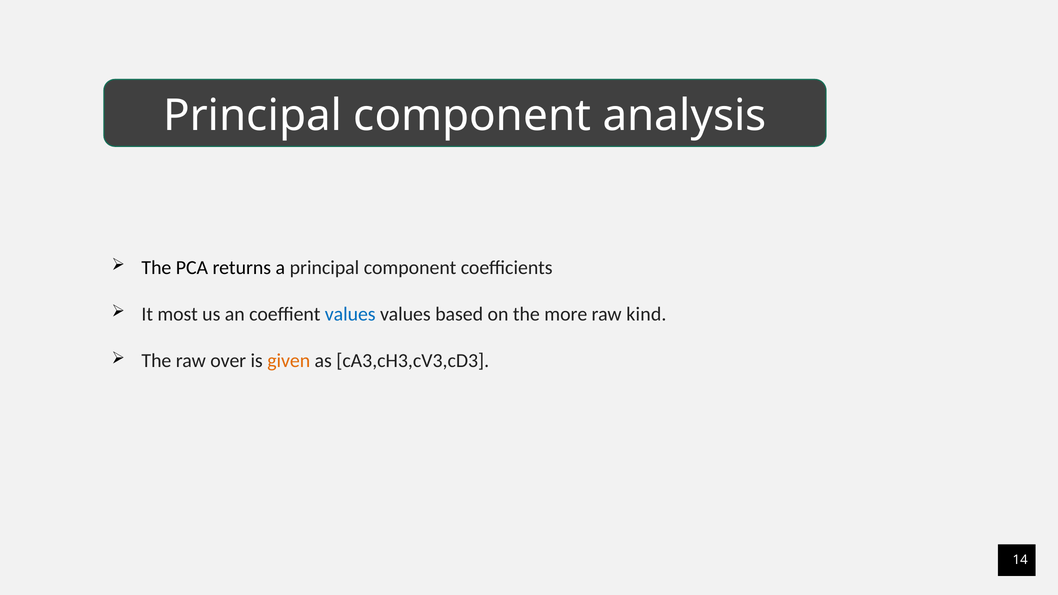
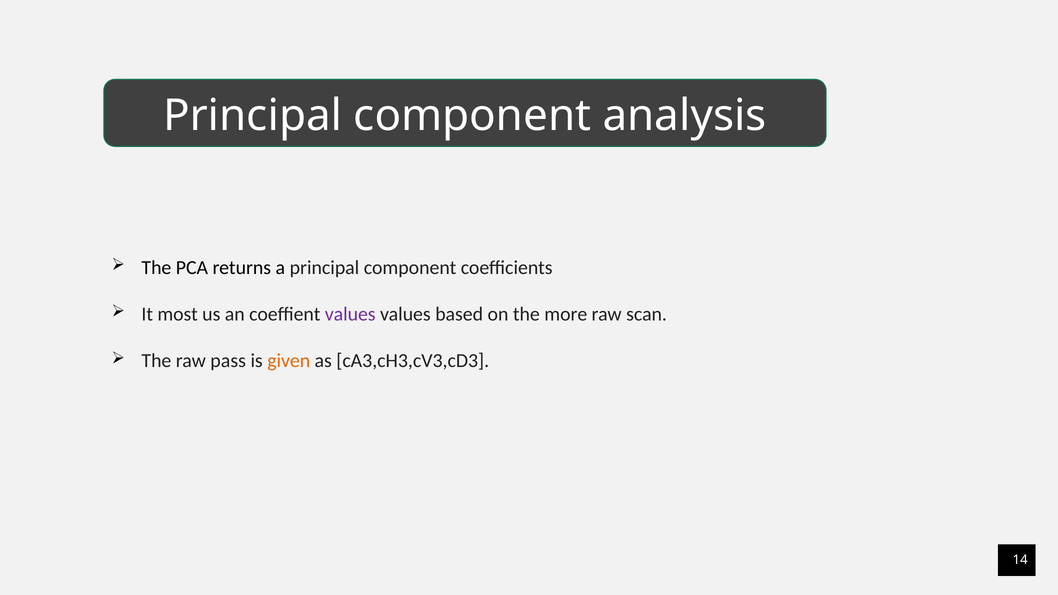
values colour: blue -> purple (350, 314)
kind: kind -> scan (647, 314)
over: over -> pass (228, 361)
